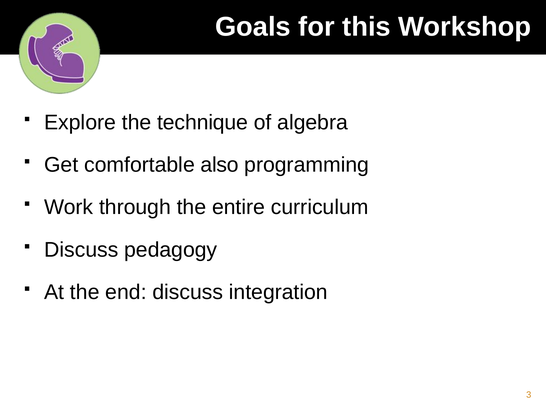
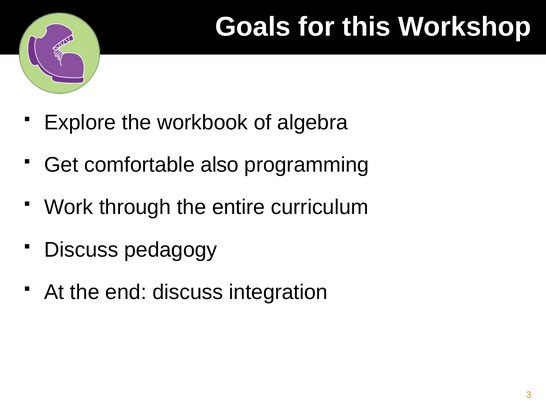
technique: technique -> workbook (203, 123)
